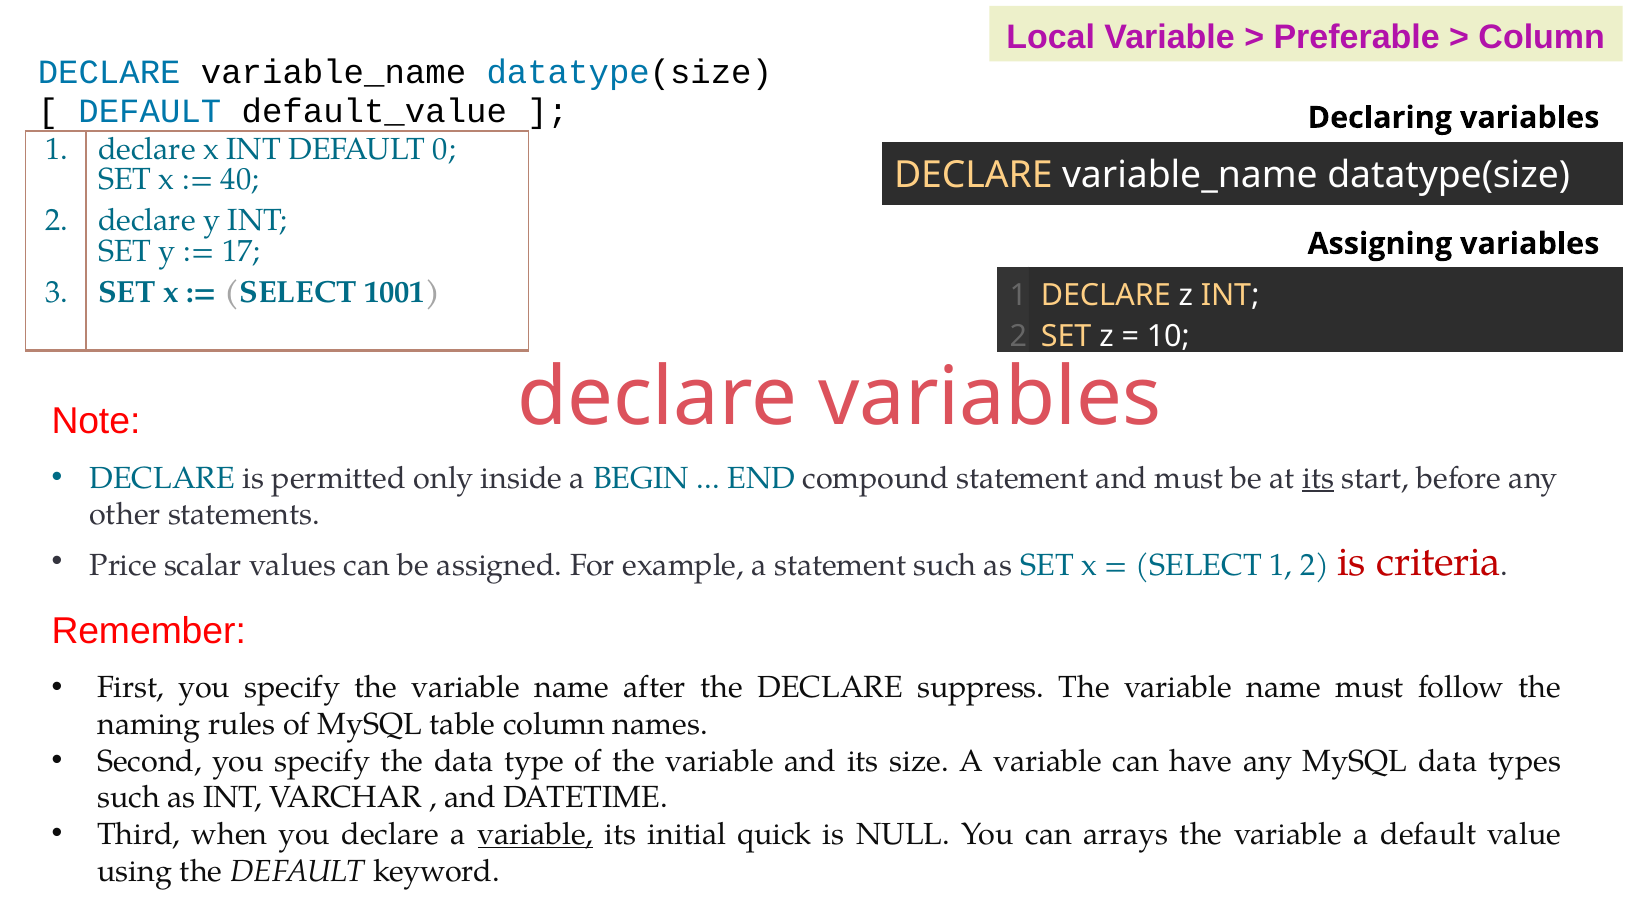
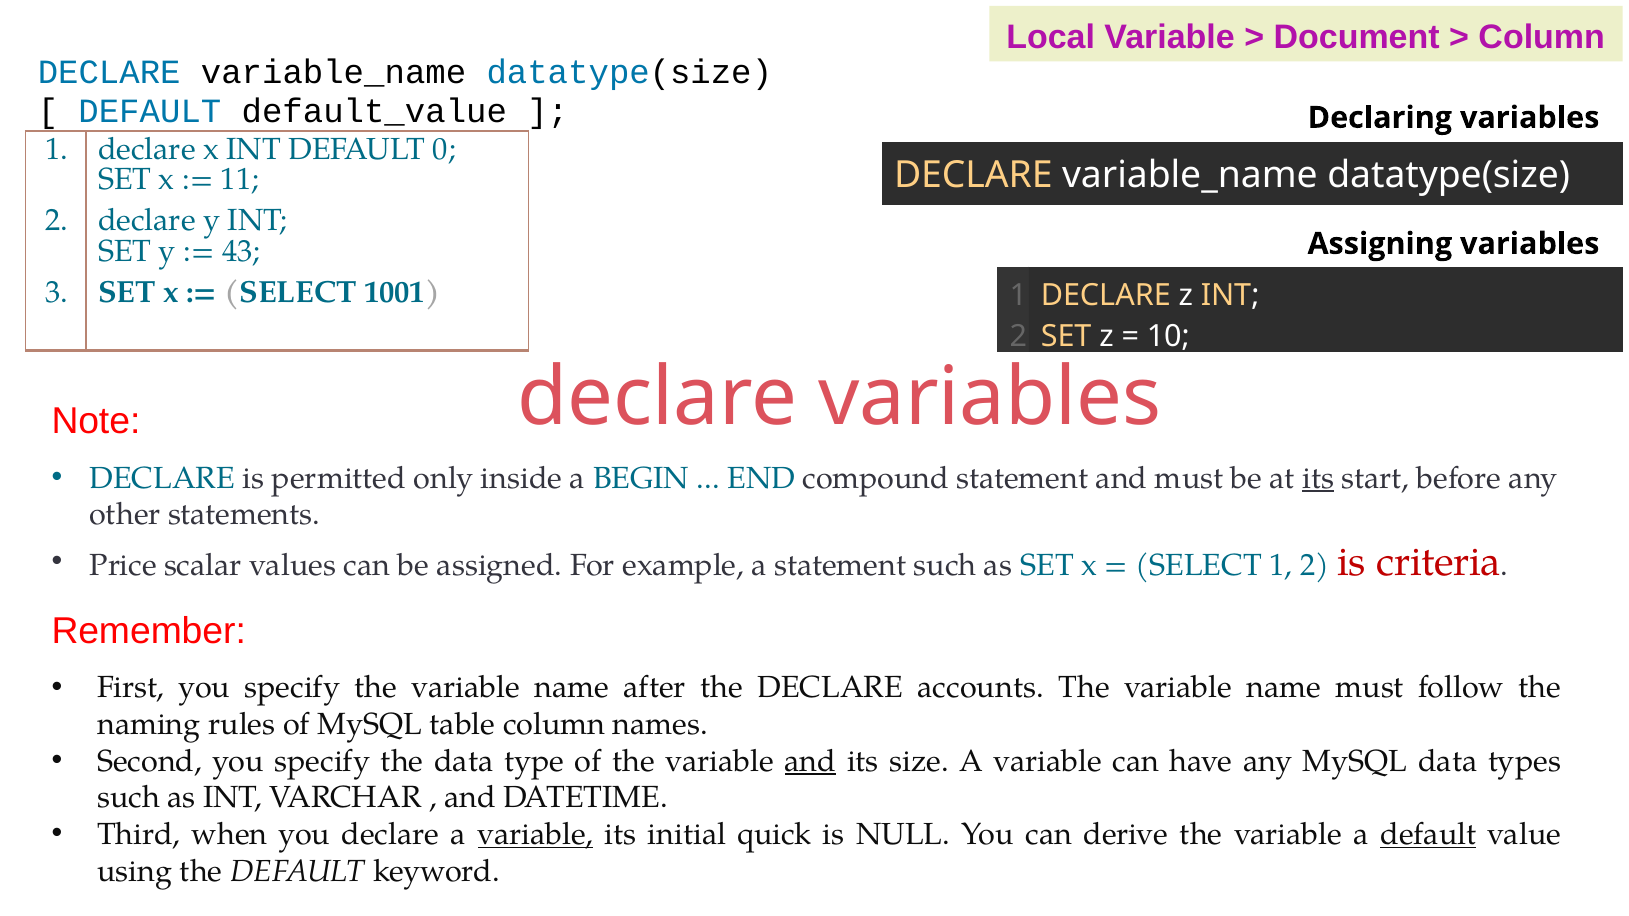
Preferable: Preferable -> Document (1357, 38)
40: 40 -> 11 (240, 180)
17: 17 -> 43 (241, 252)
suppress: suppress -> accounts (981, 688)
and underline: none -> present (811, 761)
arrays: arrays -> derive (1126, 835)
default underline: none -> present (1428, 835)
